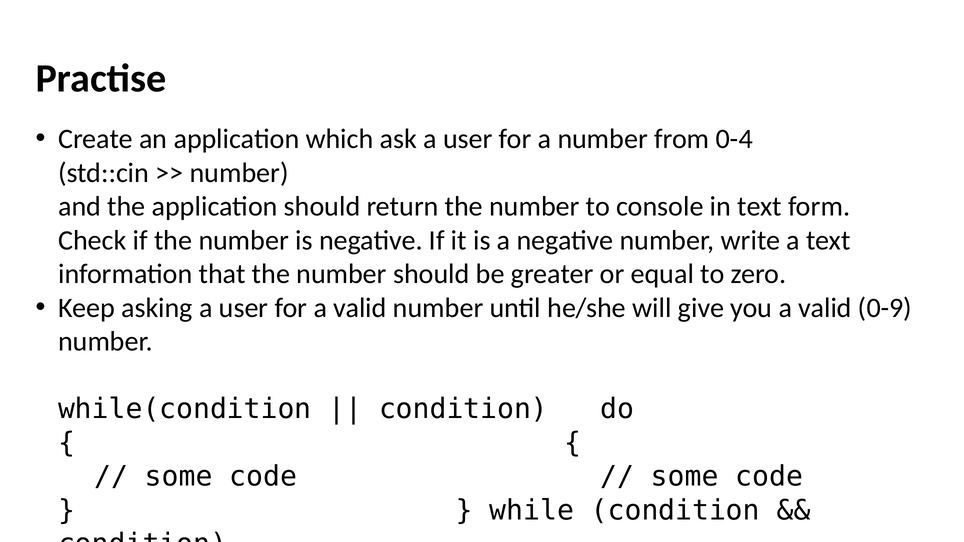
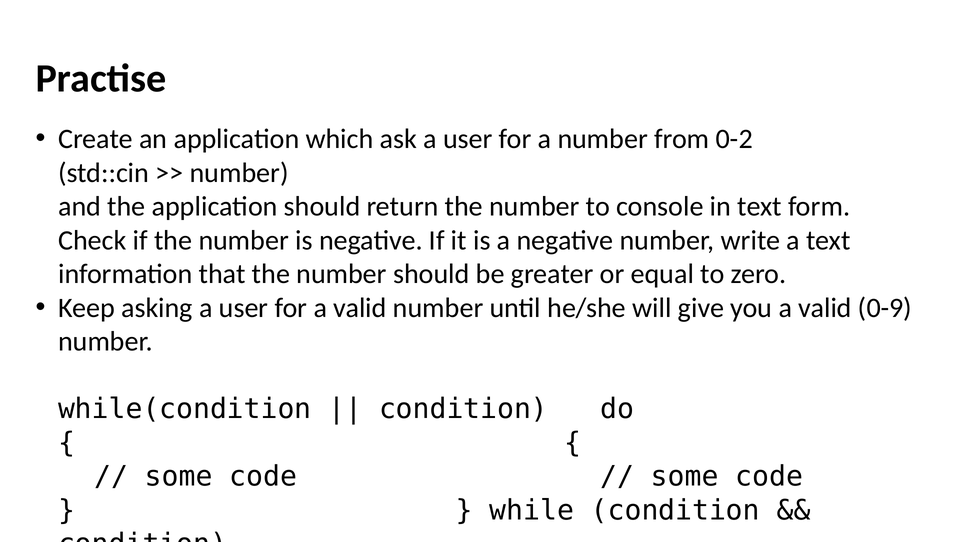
0-4: 0-4 -> 0-2 (734, 139)
